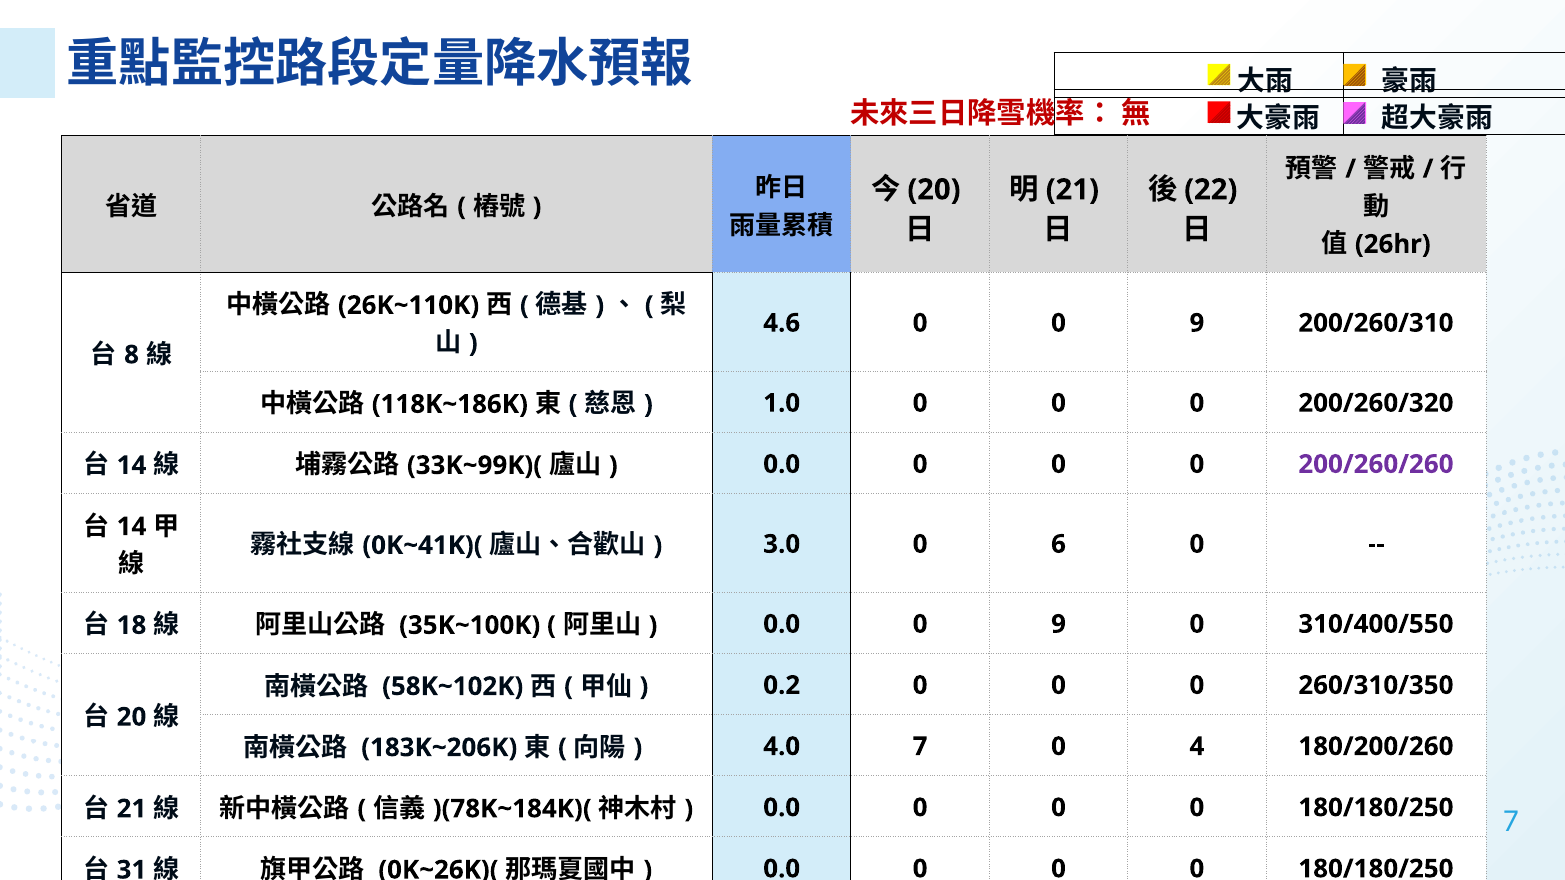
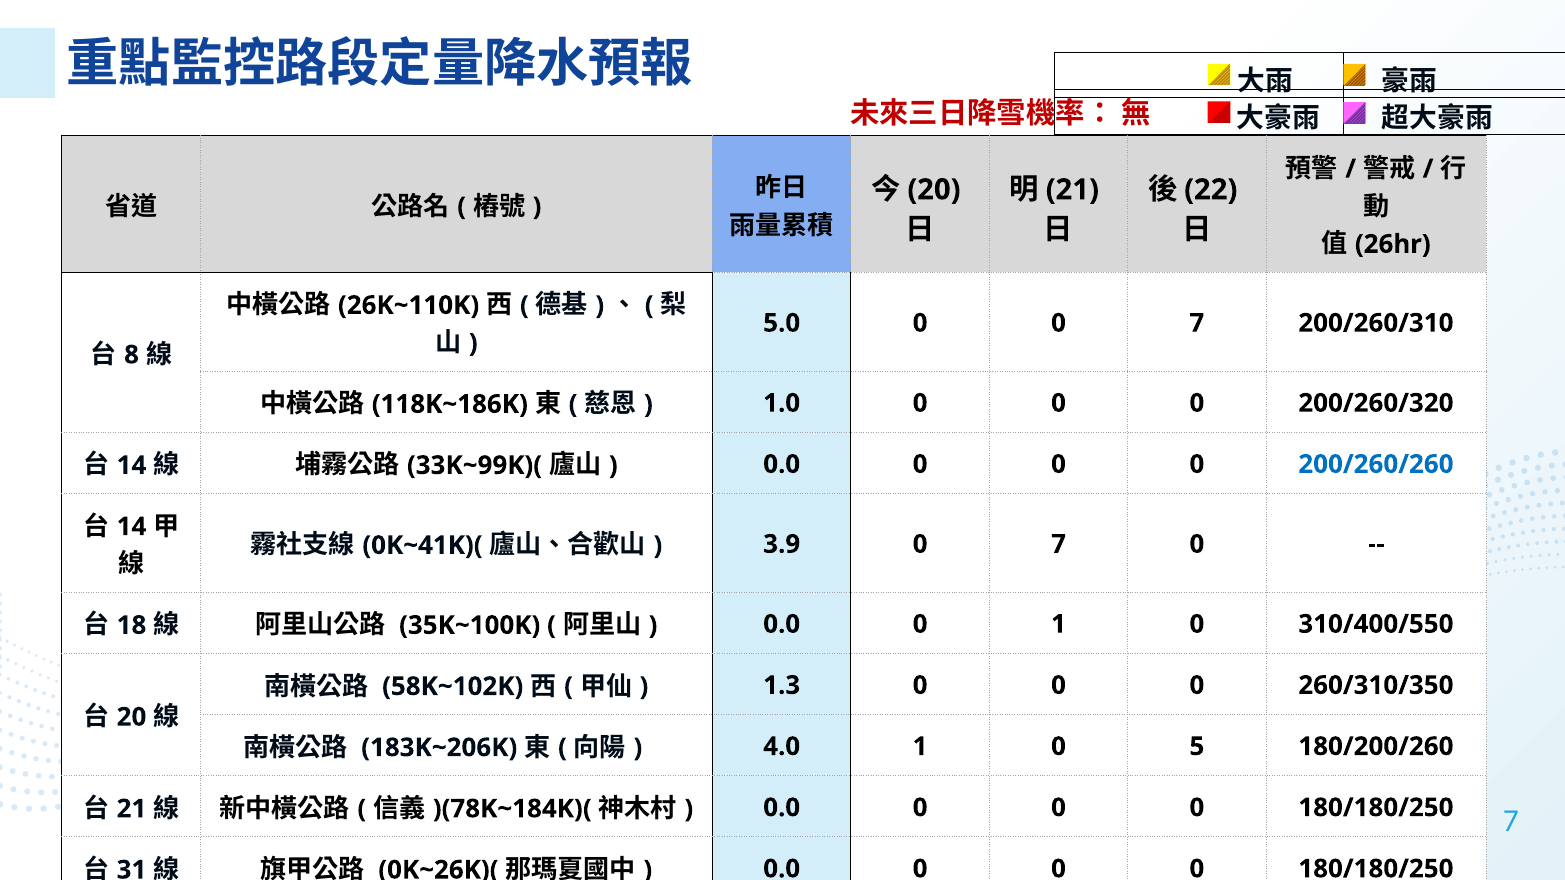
4.6: 4.6 -> 5.0 (782, 323)
0 0 9: 9 -> 7 (1197, 323)
200/260/260 colour: purple -> blue (1376, 464)
3.0: 3.0 -> 3.9 (782, 544)
6: 6 -> 7 (1059, 544)
0.0 0 9: 9 -> 1 (1059, 624)
0.2: 0.2 -> 1.3 (782, 686)
4.0 7: 7 -> 1 (920, 747)
4: 4 -> 5 (1197, 747)
